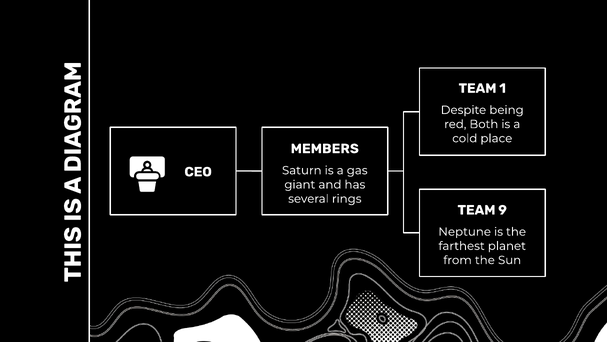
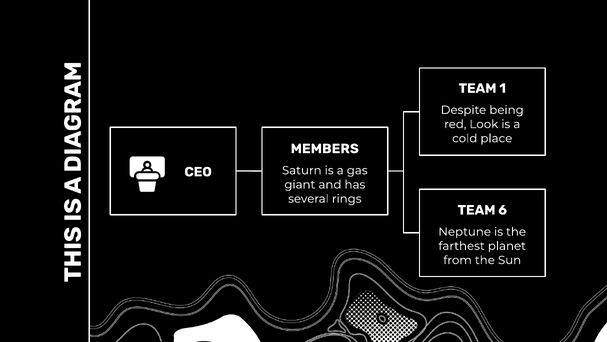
Both: Both -> Look (484, 124)
9: 9 -> 6 (503, 210)
